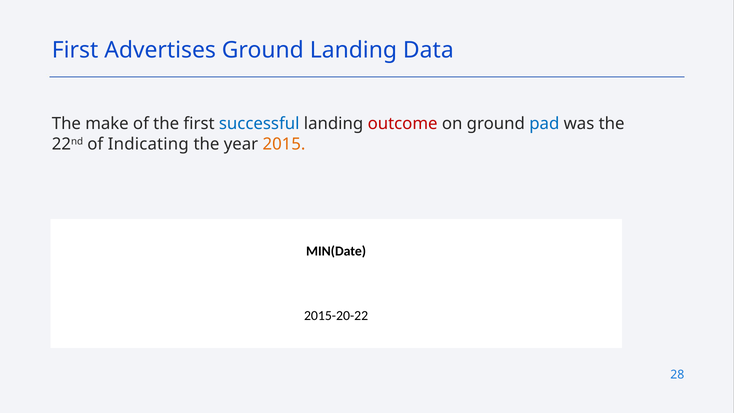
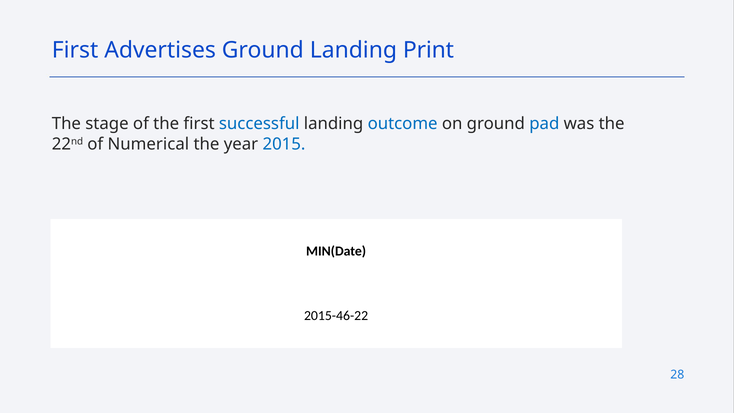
Data: Data -> Print (428, 50)
make: make -> stage (107, 124)
outcome colour: red -> blue (403, 124)
Indicating: Indicating -> Numerical (148, 144)
2015 colour: orange -> blue (284, 144)
2015-20-22: 2015-20-22 -> 2015-46-22 (336, 316)
